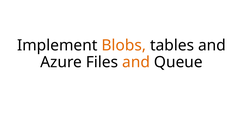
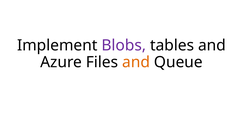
Blobs colour: orange -> purple (124, 45)
